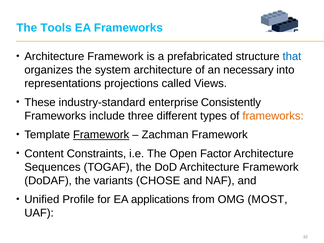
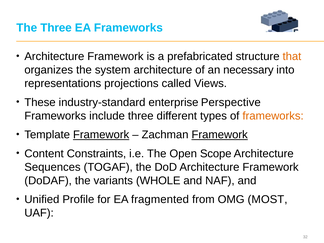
The Tools: Tools -> Three (56, 28)
that colour: blue -> orange (292, 56)
Consistently: Consistently -> Perspective (231, 102)
Framework underline: none -> present (220, 135)
Factor: Factor -> Scope (216, 154)
CHOSE: CHOSE -> WHOLE (158, 181)
applications: applications -> fragmented (160, 200)
